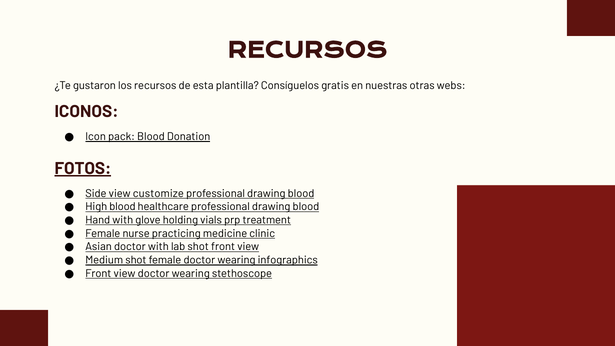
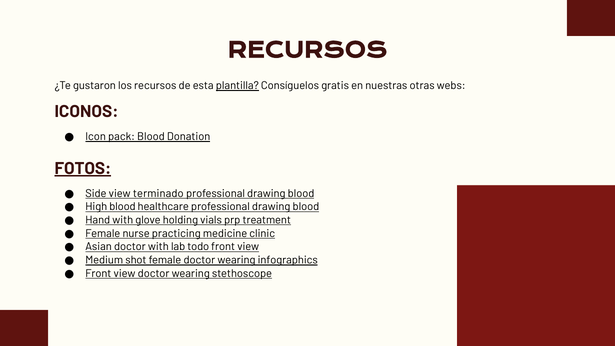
plantilla underline: none -> present (237, 86)
customize: customize -> terminado (158, 193)
lab shot: shot -> todo (198, 247)
